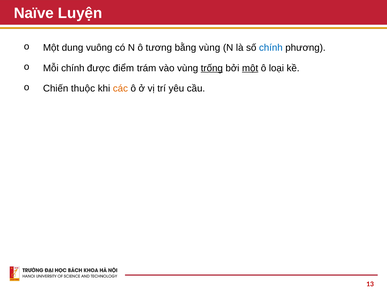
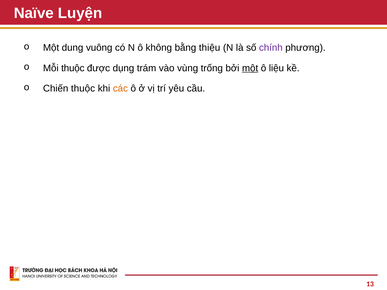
tương: tương -> không (159, 48)
bằng vùng: vùng -> thiệu (210, 48)
chính colour: blue -> purple (271, 48)
Mỗi chính: chính -> thuộc (73, 68)
điểm: điểm -> dụng (123, 68)
trống underline: present -> none (212, 68)
loại: loại -> liệu (276, 68)
